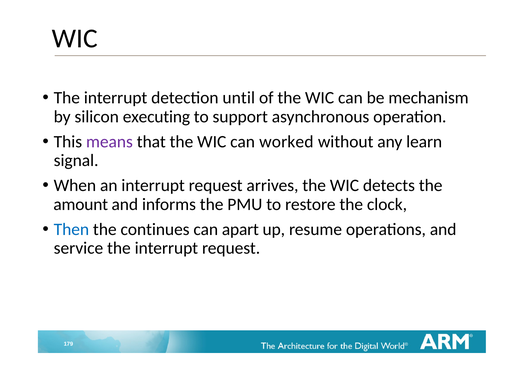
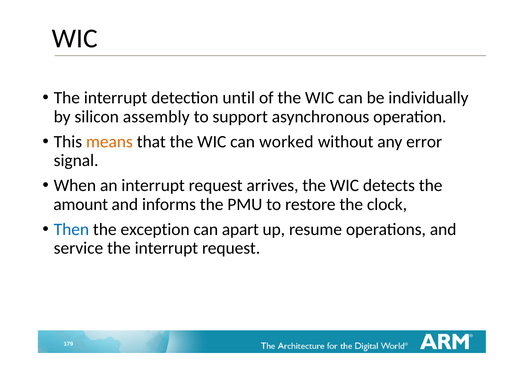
mechanism: mechanism -> individually (428, 98)
executing: executing -> assembly (156, 117)
means colour: purple -> orange (109, 142)
learn: learn -> error (424, 142)
continues: continues -> exception (155, 230)
